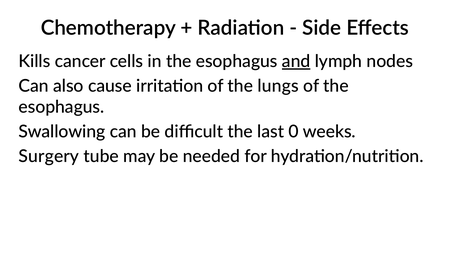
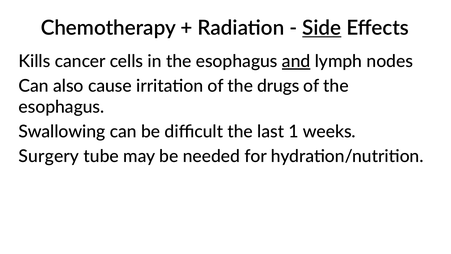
Side underline: none -> present (322, 28)
lungs: lungs -> drugs (278, 86)
0: 0 -> 1 (294, 132)
